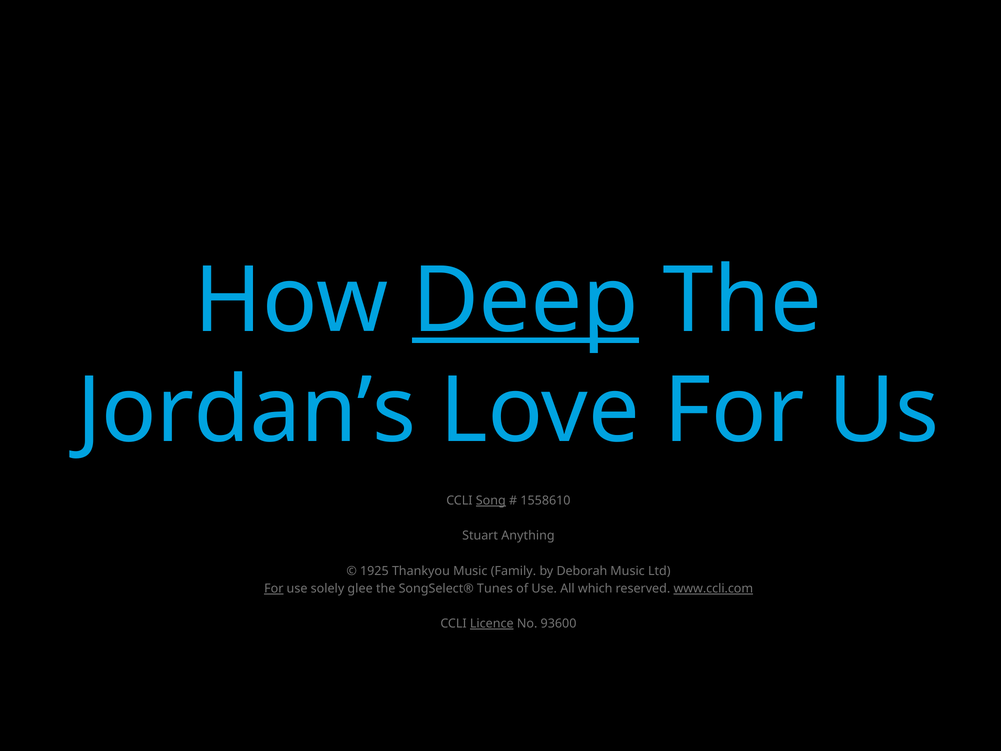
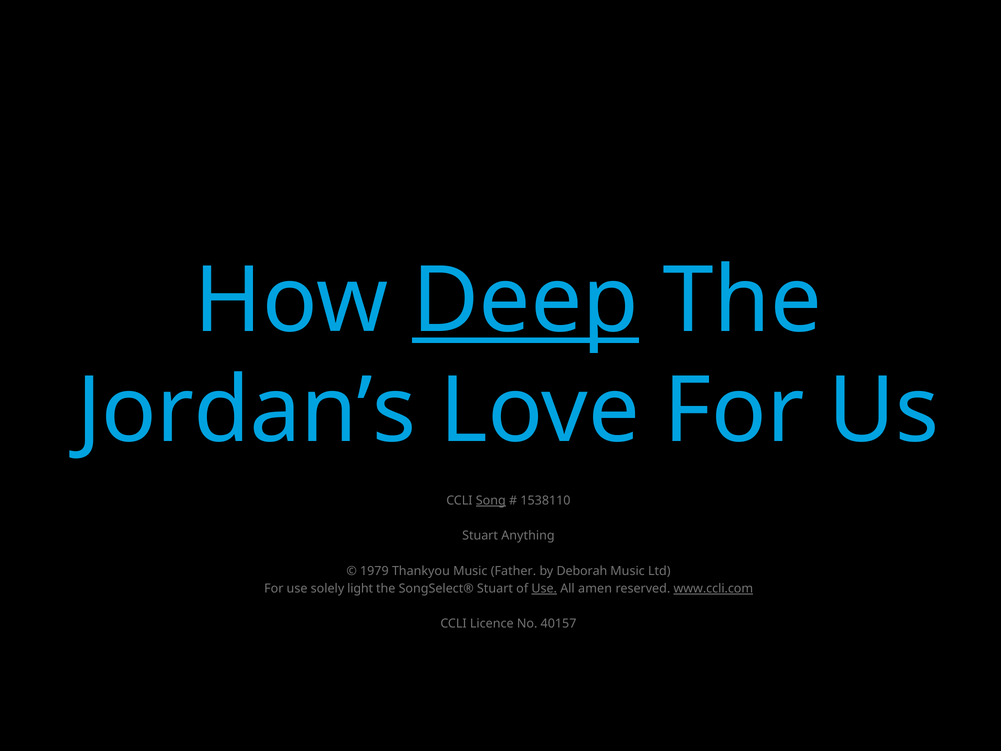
1558610: 1558610 -> 1538110 (545, 500)
1925: 1925 -> 1979 (374, 571)
Family: Family -> Father (513, 571)
For underline: present -> none (274, 588)
glee: glee -> light (360, 588)
SongSelect® Tunes: Tunes -> Stuart (495, 588)
Use underline: none -> present (544, 588)
which: which -> amen (595, 588)
Licence underline: present -> none (492, 623)
93600: 93600 -> 40157 (559, 623)
